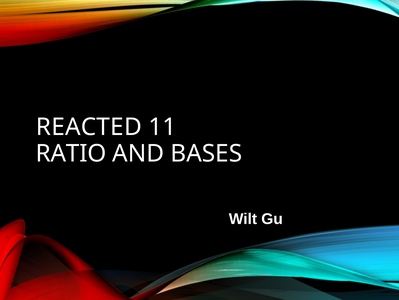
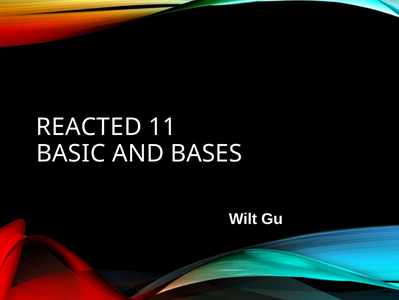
RATIO: RATIO -> BASIC (71, 153)
